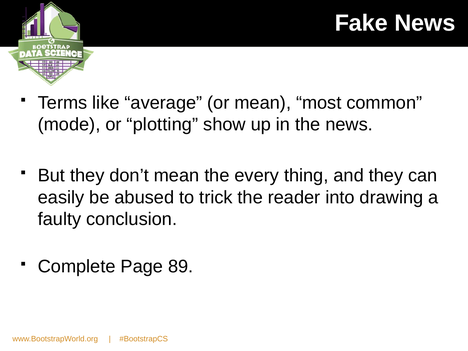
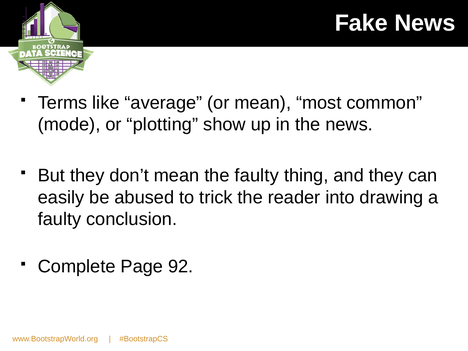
the every: every -> faulty (257, 176)
89: 89 -> 92 (181, 267)
